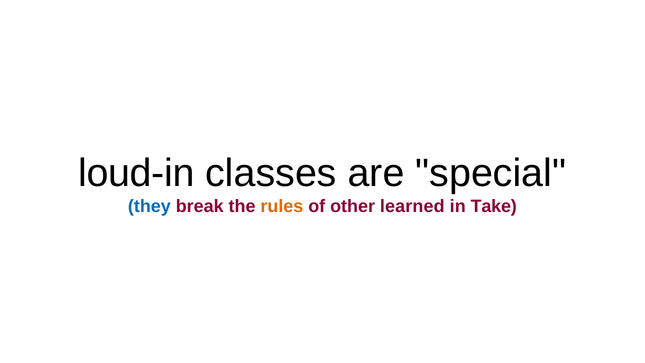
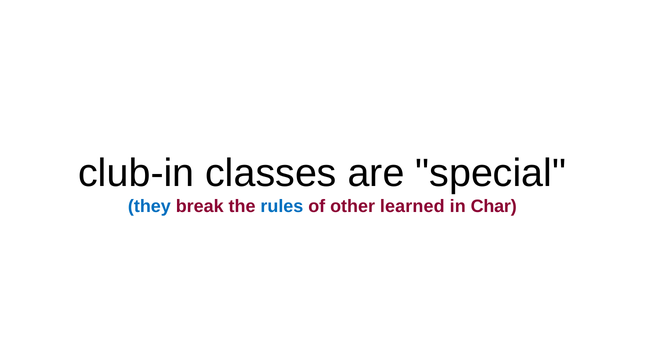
loud-in: loud-in -> club-in (136, 173)
rules colour: orange -> blue (282, 206)
Take: Take -> Char (494, 206)
